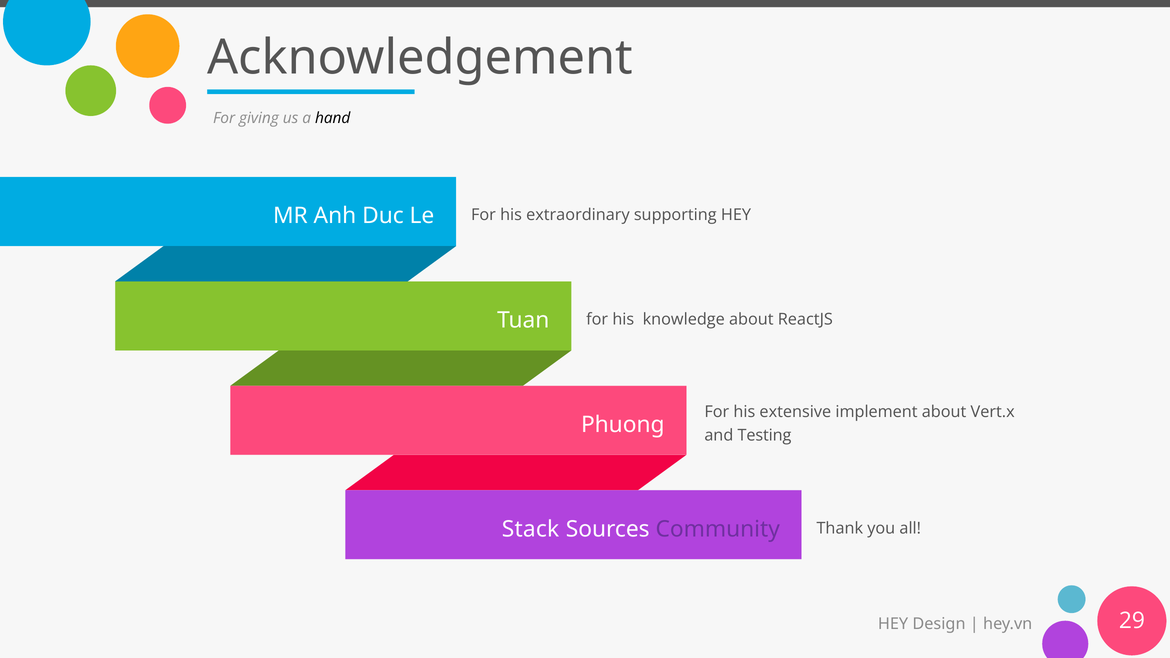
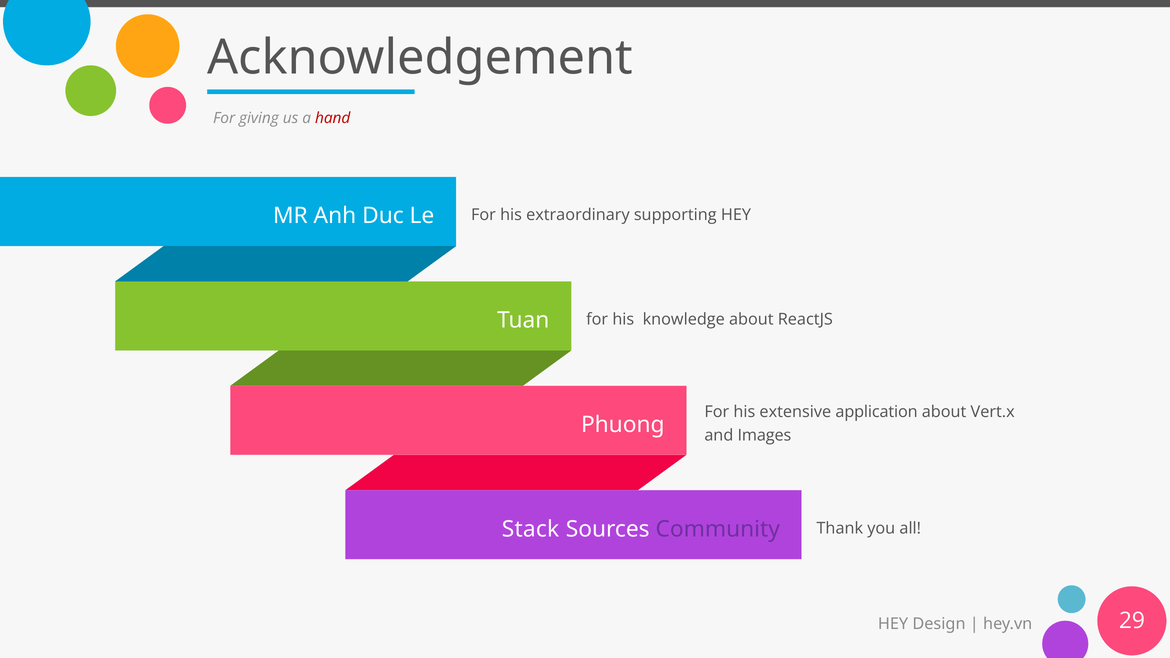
hand colour: black -> red (333, 118)
implement: implement -> application (877, 412)
Testing: Testing -> Images (764, 435)
